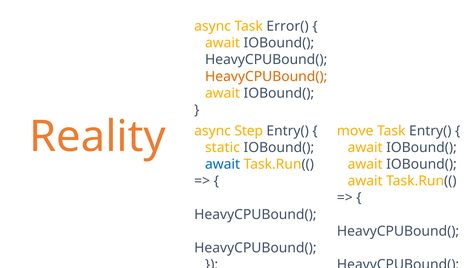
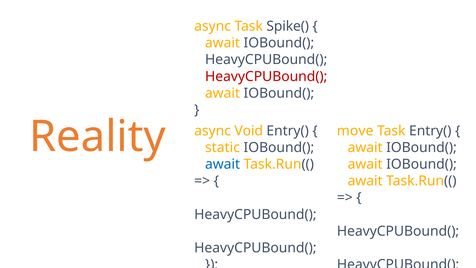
Error(: Error( -> Spike( (288, 26)
HeavyCPUBound( colour: orange -> red (266, 76)
Step: Step -> Void (249, 131)
